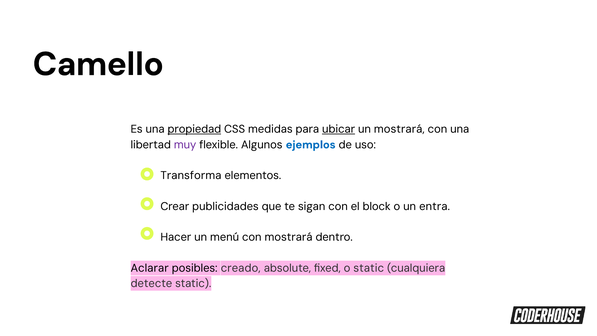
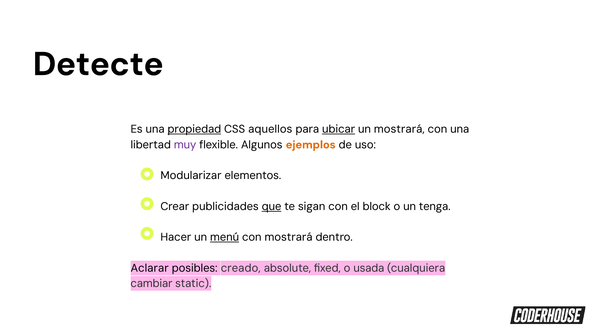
Camello: Camello -> Detecte (98, 64)
medidas: medidas -> aquellos (270, 129)
ejemplos colour: blue -> orange (311, 145)
Transforma: Transforma -> Modularizar (191, 175)
que underline: none -> present (272, 206)
entra: entra -> tenga (435, 206)
menú underline: none -> present (225, 237)
o static: static -> usada (369, 268)
detecte: detecte -> cambiar (151, 283)
